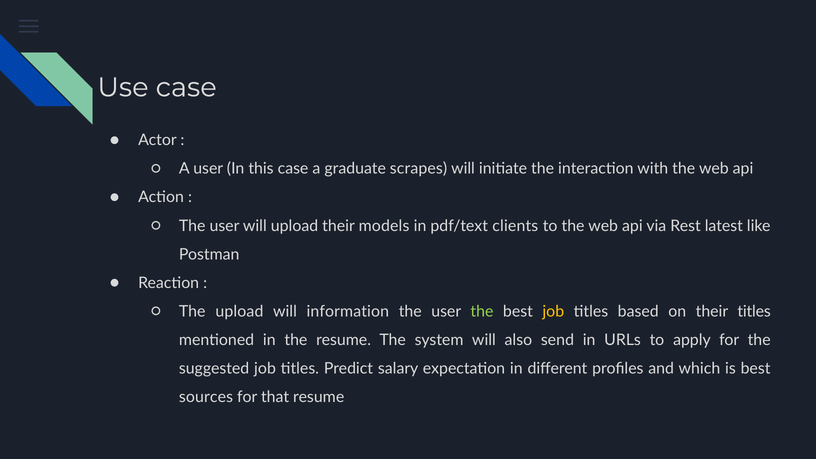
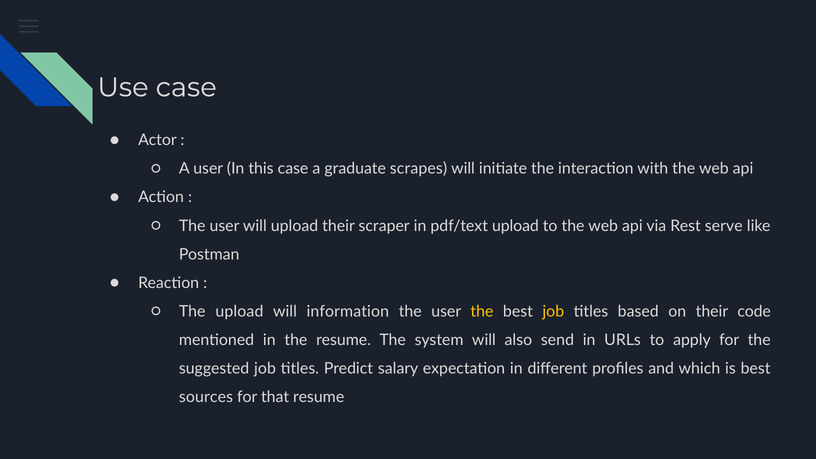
models: models -> scraper (384, 226)
pdf/text clients: clients -> upload (515, 226)
latest: latest -> serve (724, 226)
the colour: light green -> yellow (482, 311)
their titles: titles -> code (754, 311)
